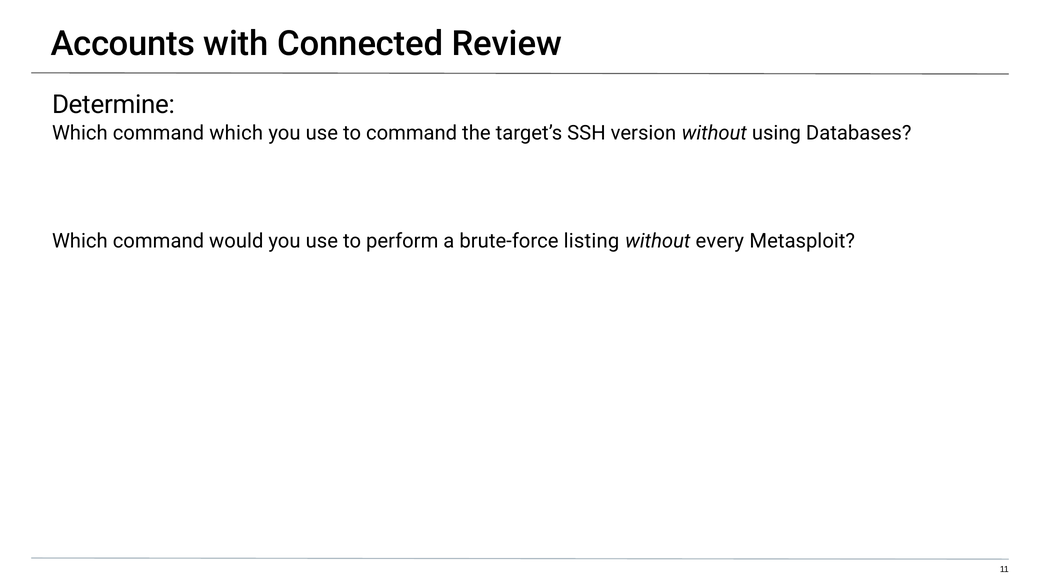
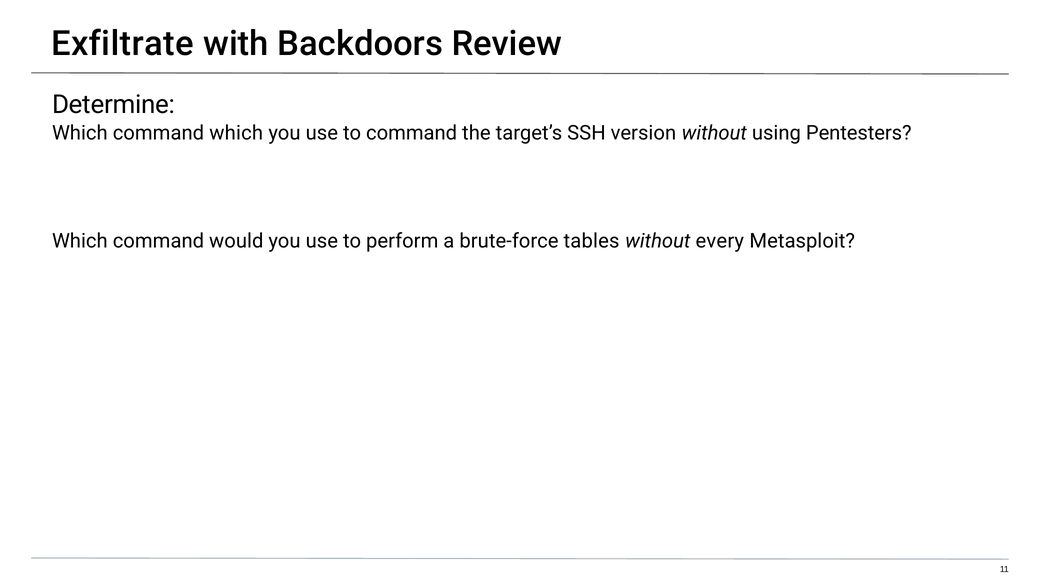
Accounts: Accounts -> Exfiltrate (122, 44)
Connected: Connected -> Backdoors (360, 44)
Databases: Databases -> Pentesters (859, 133)
listing: listing -> tables (592, 241)
